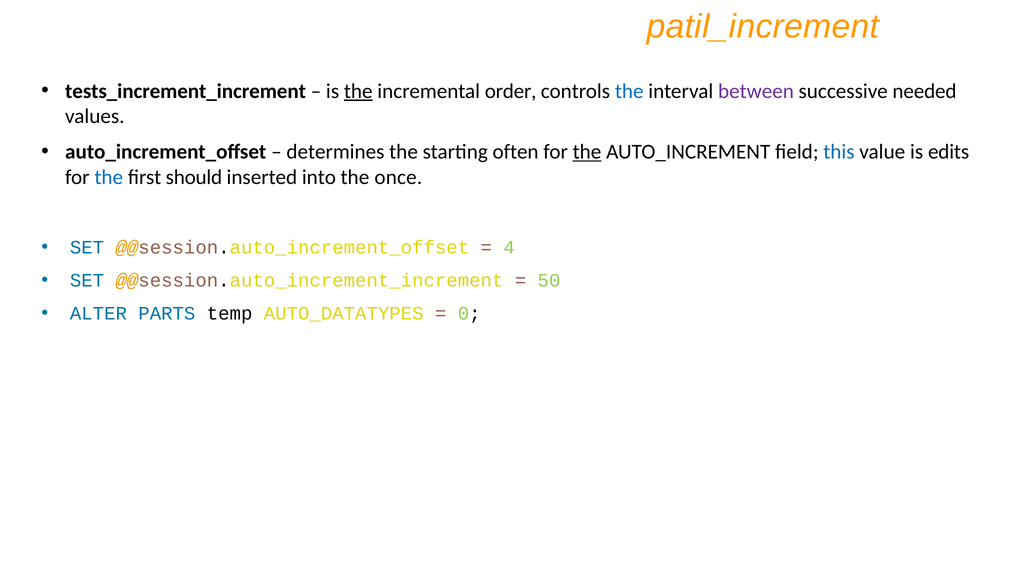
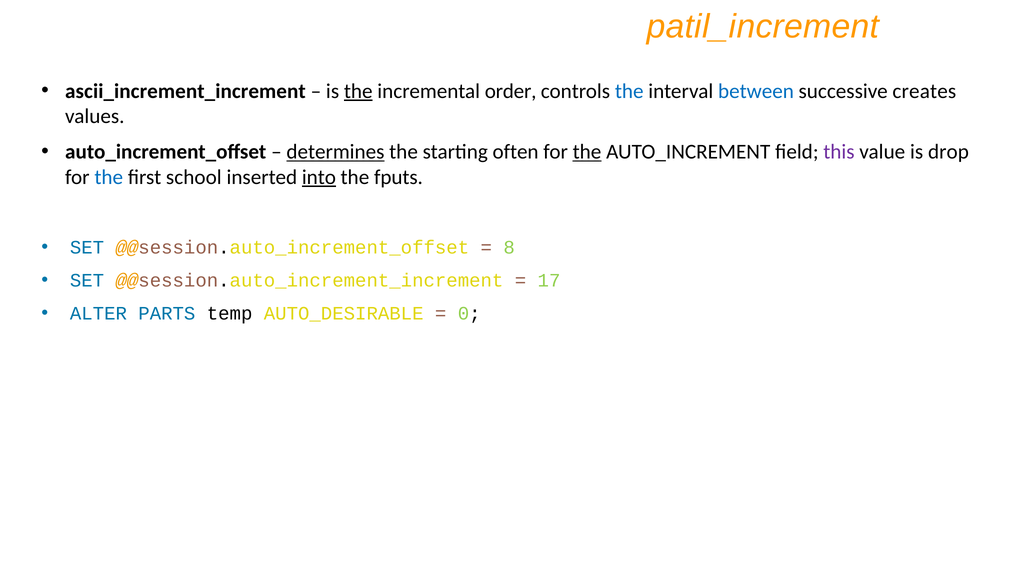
tests_increment_increment: tests_increment_increment -> ascii_increment_increment (185, 91)
between colour: purple -> blue (756, 91)
needed: needed -> creates (924, 91)
determines underline: none -> present (335, 152)
this colour: blue -> purple (839, 152)
edits: edits -> drop (948, 152)
should: should -> school (194, 177)
into underline: none -> present (319, 177)
once: once -> fputs (399, 177)
4: 4 -> 8 (509, 248)
50: 50 -> 17 (549, 281)
AUTO_DATATYPES: AUTO_DATATYPES -> AUTO_DESIRABLE (344, 314)
